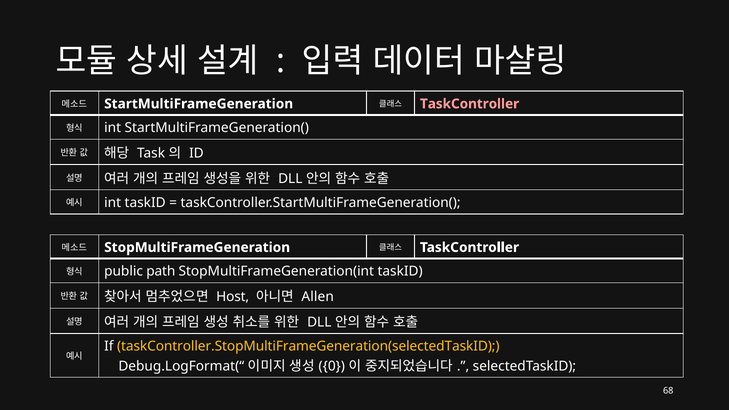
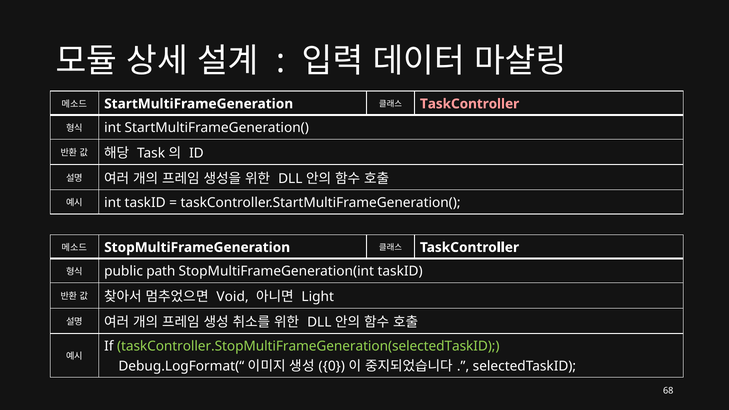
Host: Host -> Void (233, 297)
Allen: Allen -> Light (318, 297)
taskController.StopMultiFrameGeneration(selectedTaskID colour: yellow -> light green (308, 346)
